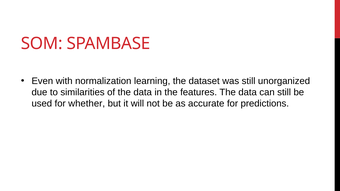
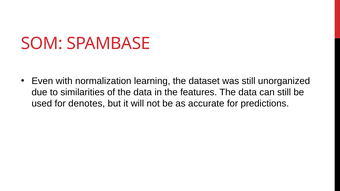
whether: whether -> denotes (87, 104)
